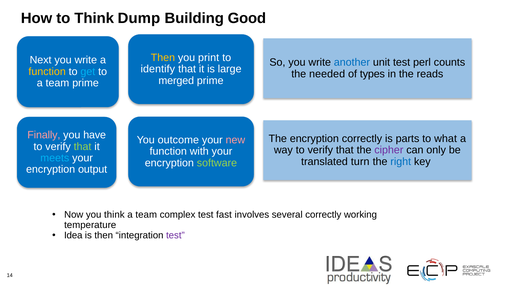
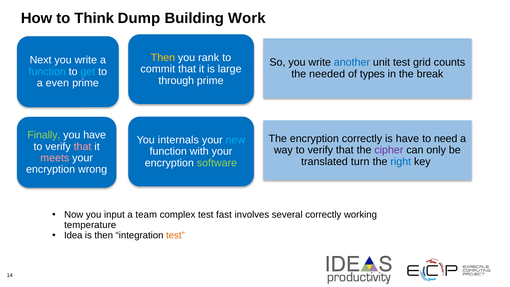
Good: Good -> Work (247, 18)
print: print -> rank (209, 58)
perl: perl -> grid (422, 62)
identify: identify -> commit (158, 69)
function colour: yellow -> light blue (47, 72)
reads: reads -> break (430, 74)
merged: merged -> through (176, 81)
team: team -> even (57, 83)
Finally colour: pink -> light green (44, 135)
is parts: parts -> have (407, 139)
what: what -> need (446, 139)
outcome: outcome -> internals (178, 140)
new colour: pink -> light blue (235, 140)
that colour: light green -> pink (83, 146)
meets colour: light blue -> pink (55, 158)
output: output -> wrong (93, 169)
you think: think -> input (114, 215)
test colour: purple -> orange (175, 235)
